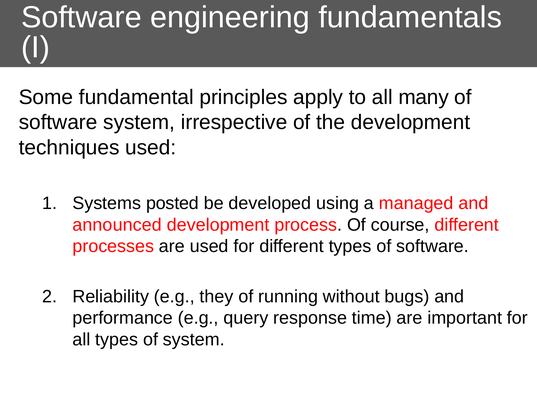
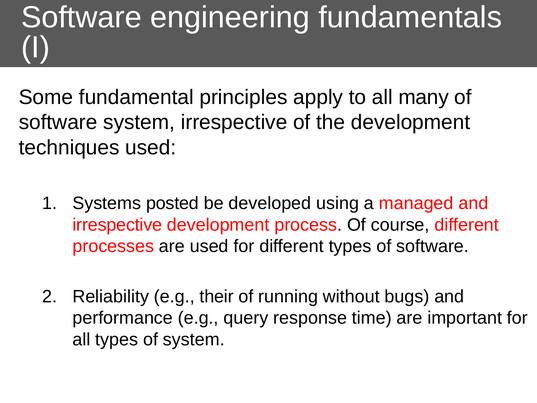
announced: announced -> irrespective (117, 225)
they: they -> their (217, 296)
